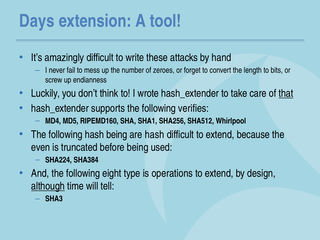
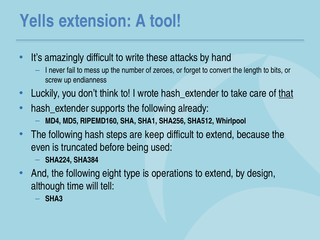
Days: Days -> Yells (37, 21)
verifies: verifies -> already (194, 108)
hash being: being -> steps (117, 134)
are hash: hash -> keep (154, 134)
although underline: present -> none (48, 186)
